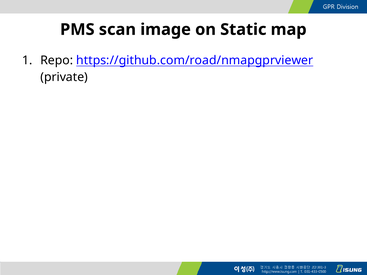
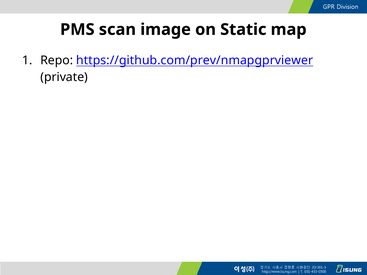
https://github.com/road/nmapgprviewer: https://github.com/road/nmapgprviewer -> https://github.com/prev/nmapgprviewer (195, 60)
